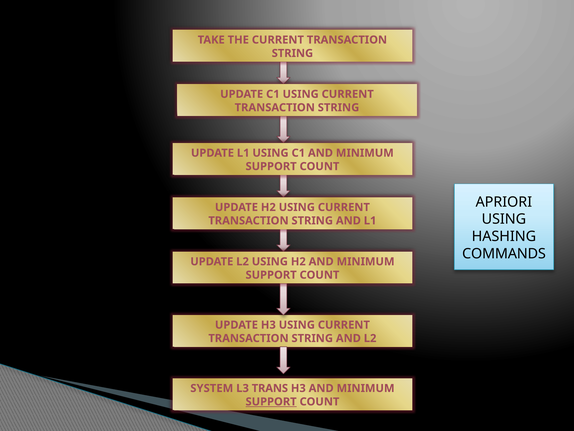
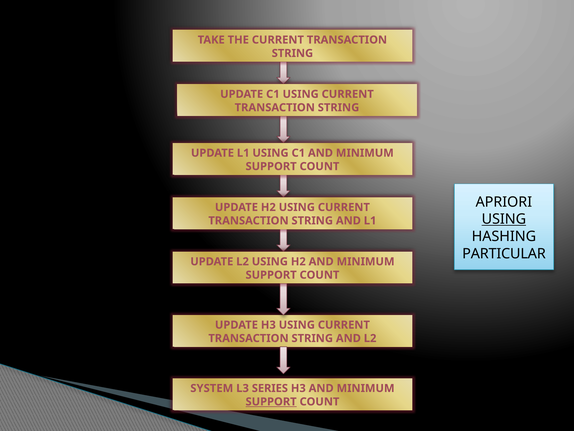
USING underline: none -> present (504, 219)
COMMANDS: COMMANDS -> PARTICULAR (504, 253)
TRANS: TRANS -> SERIES (270, 388)
